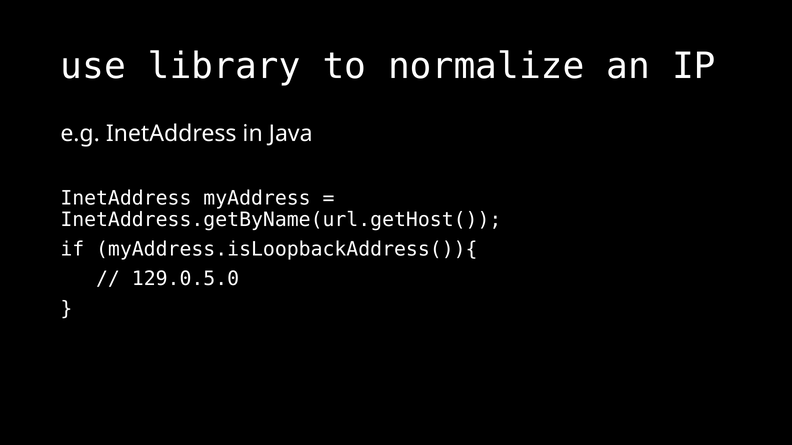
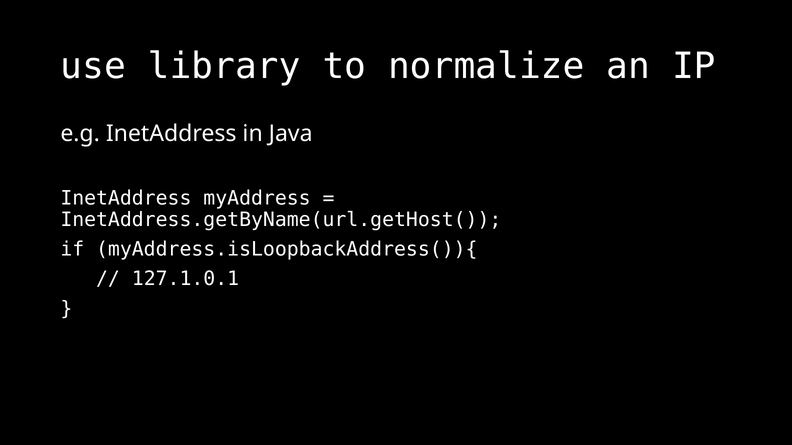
129.0.5.0: 129.0.5.0 -> 127.1.0.1 (185, 279)
